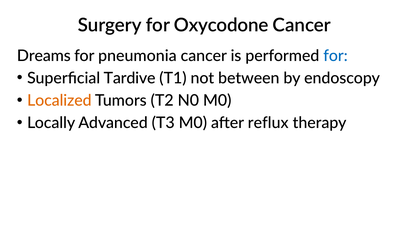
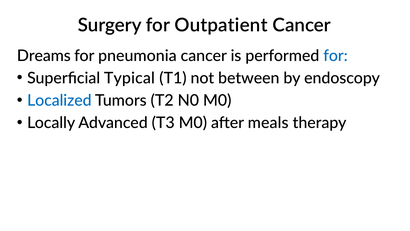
Oxycodone: Oxycodone -> Outpatient (221, 25)
Tardive: Tardive -> Typical (129, 78)
Localized colour: orange -> blue (59, 100)
reflux: reflux -> meals (268, 123)
